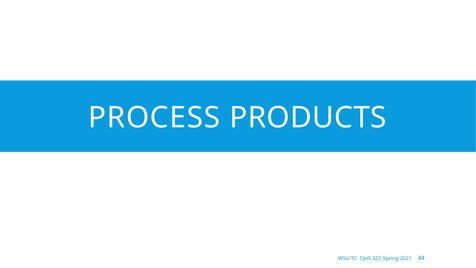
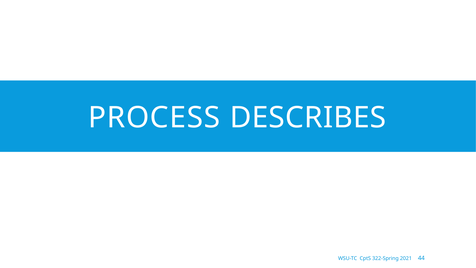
PRODUCTS: PRODUCTS -> DESCRIBES (308, 118)
